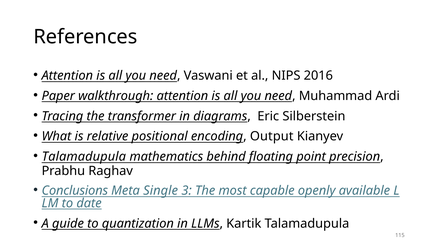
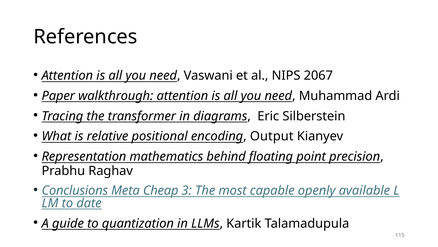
2016: 2016 -> 2067 (318, 76)
Talamadupula: Talamadupula -> Representation (84, 156)
Single: Single -> Cheap (161, 190)
